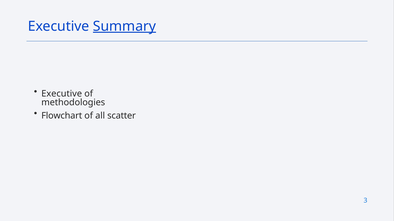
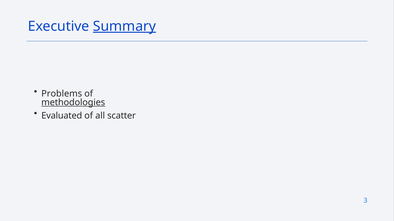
Executive: Executive -> Problems (62, 94)
methodologies underline: none -> present (73, 103)
Flowchart: Flowchart -> Evaluated (62, 116)
